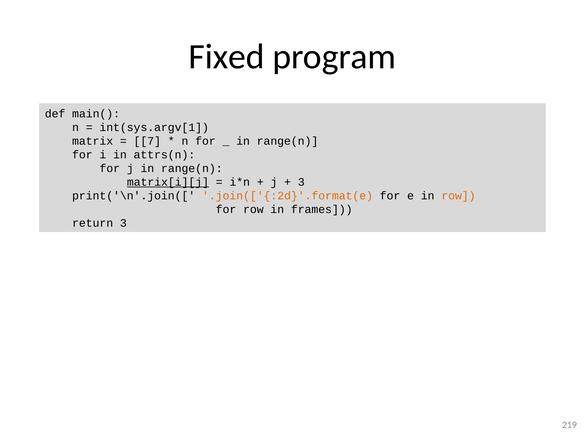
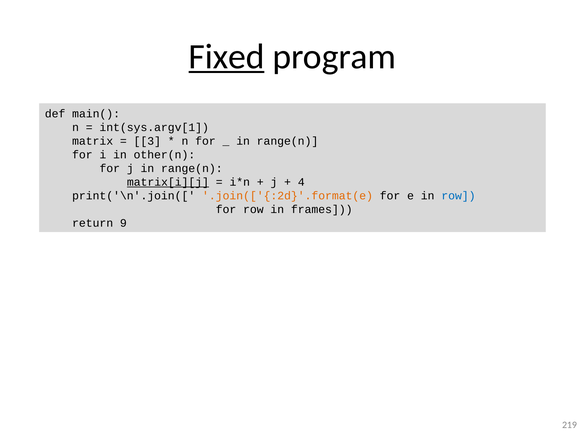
Fixed underline: none -> present (227, 57)
7: 7 -> 3 (147, 141)
attrs(n: attrs(n -> other(n (164, 155)
3: 3 -> 4 (301, 182)
row colour: orange -> blue (458, 196)
return 3: 3 -> 9 (123, 223)
